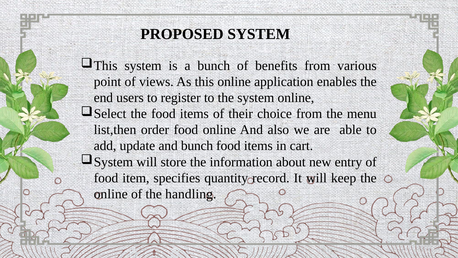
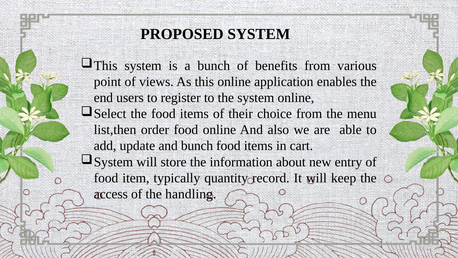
specifies: specifies -> typically (177, 178)
online: online -> access (111, 194)
